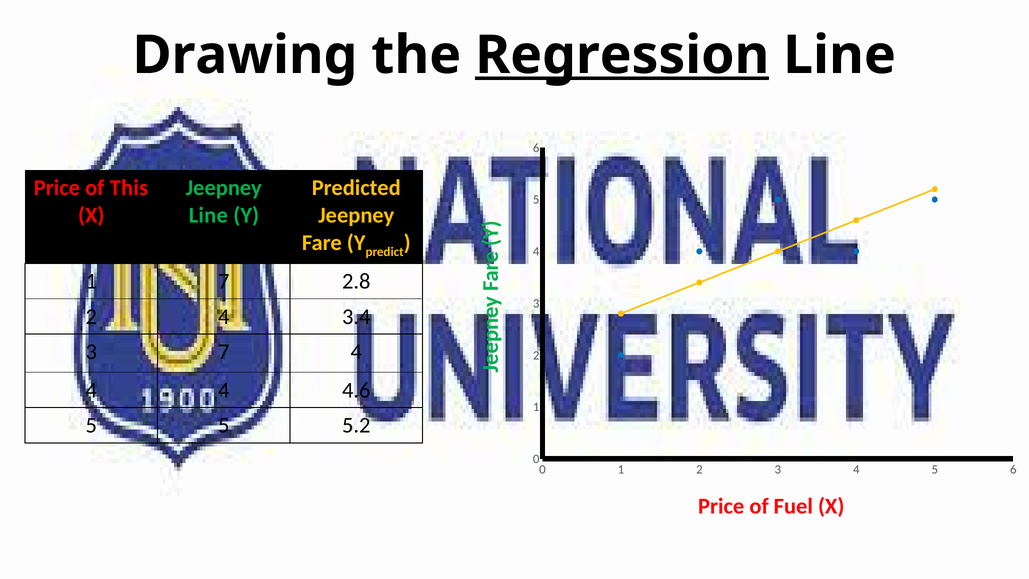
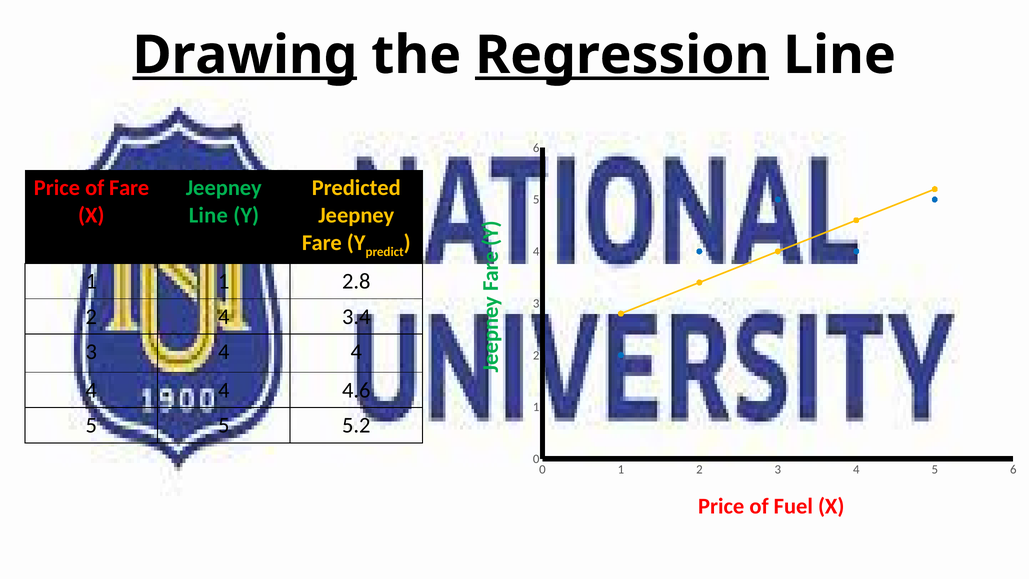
Drawing underline: none -> present (245, 55)
of This: This -> Fare (129, 188)
1 7: 7 -> 1 (224, 281)
7: 7 -> 4 (224, 352)
